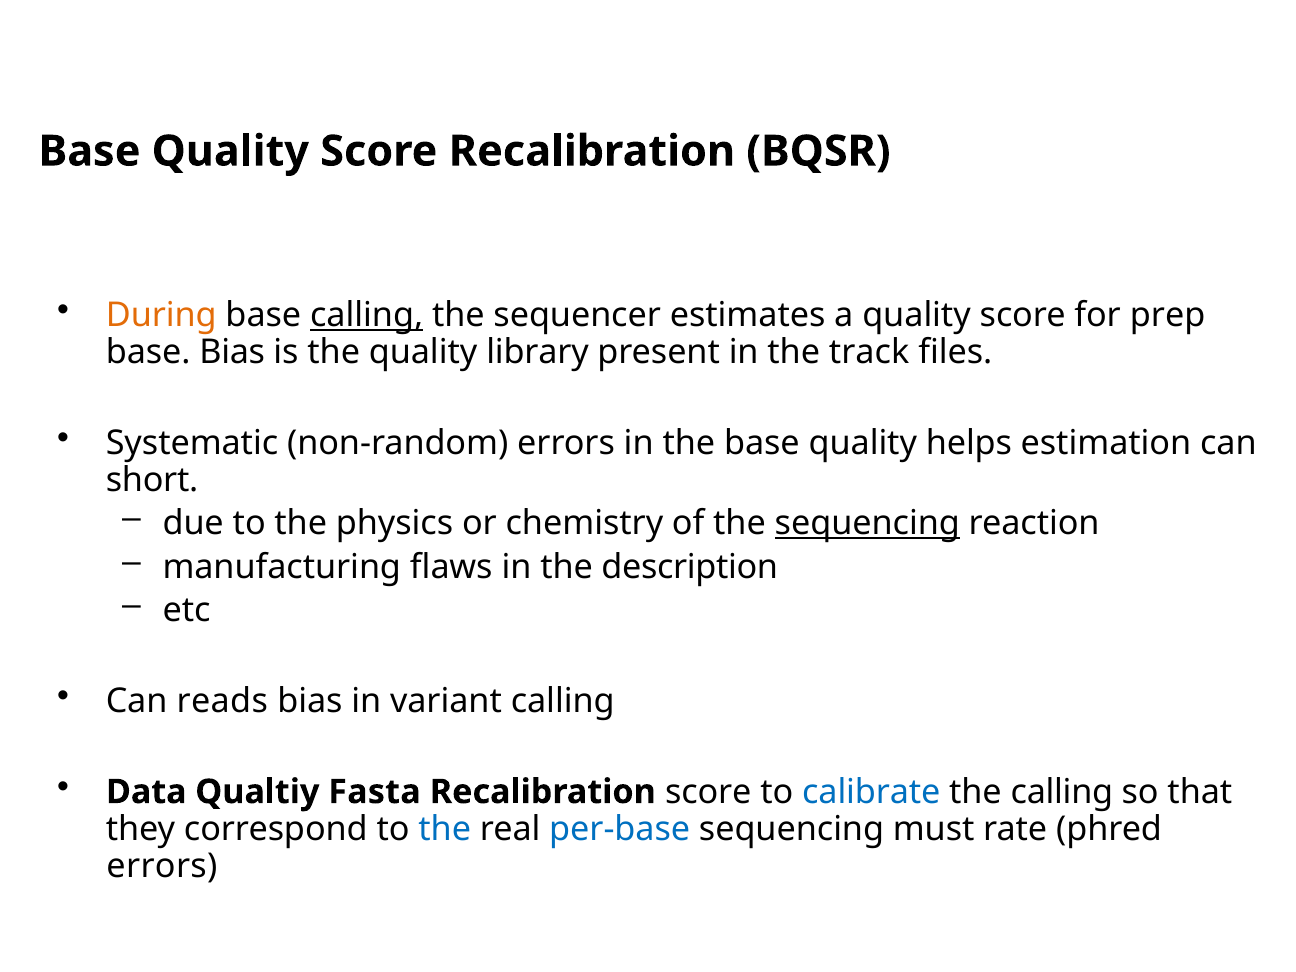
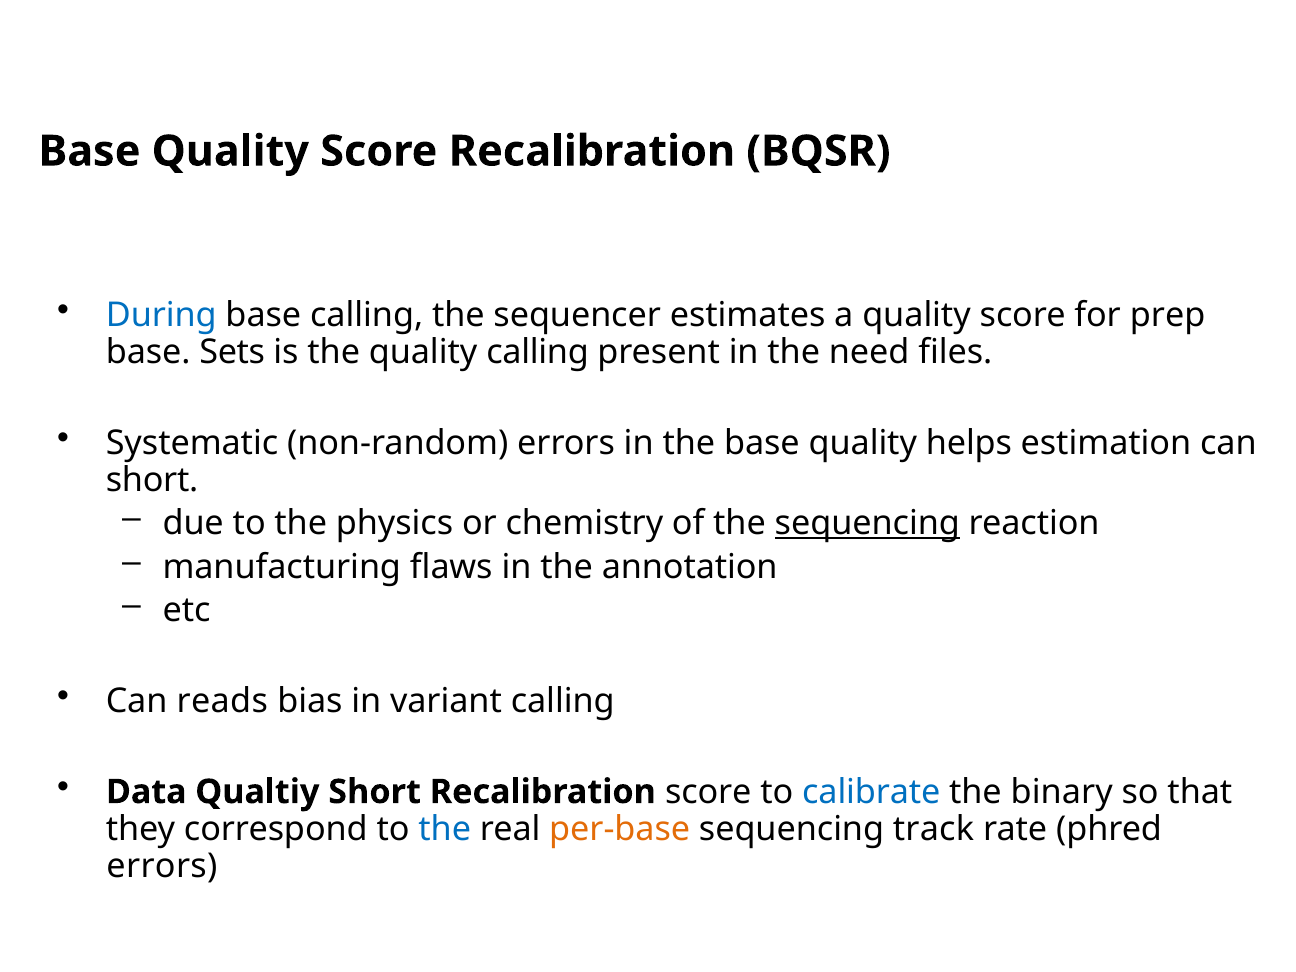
During colour: orange -> blue (161, 315)
calling underline: present -> none (367, 315)
base Bias: Bias -> Sets (232, 352)
quality library: library -> calling (538, 352)
track: track -> need (869, 352)
description: description -> annotation (690, 567)
Qualtiy Fasta: Fasta -> Short (375, 792)
the calling: calling -> binary (1062, 792)
per-base colour: blue -> orange (620, 829)
must: must -> track (933, 829)
